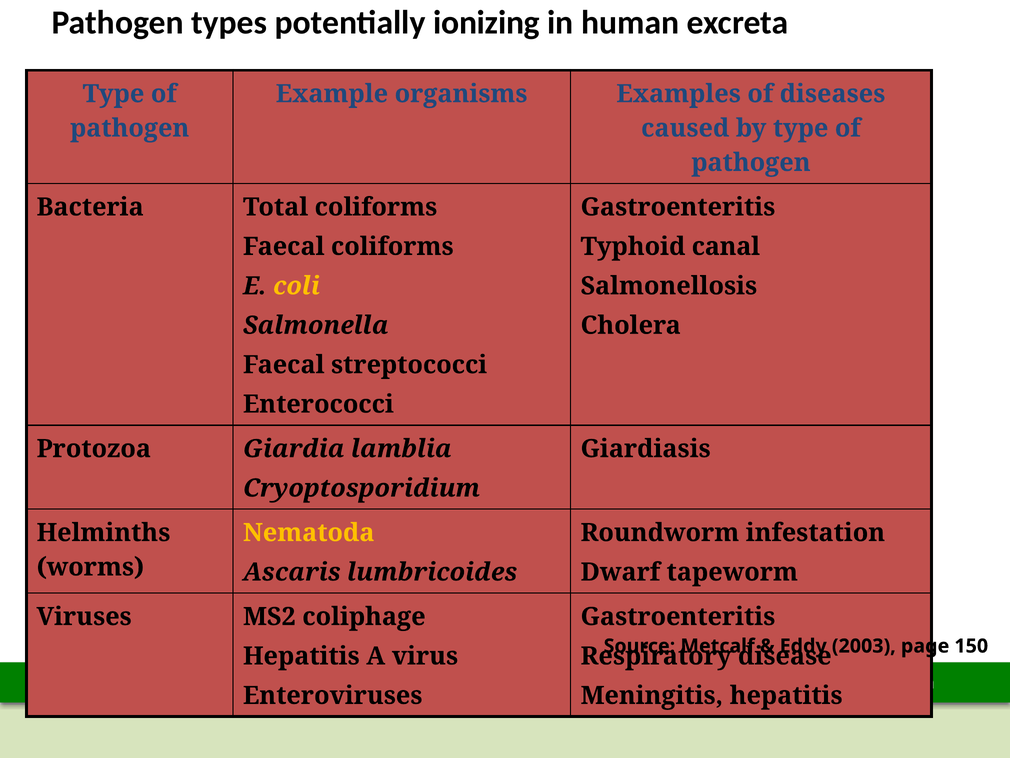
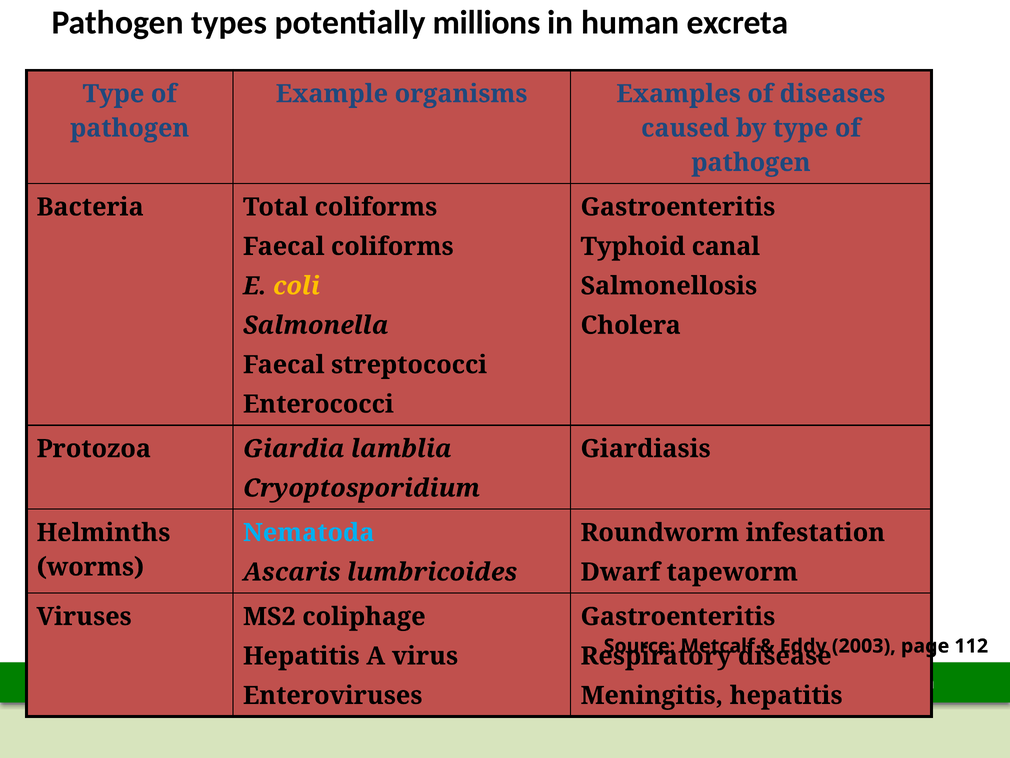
ionizing: ionizing -> millions (487, 23)
Nematoda colour: yellow -> light blue (309, 532)
150: 150 -> 112 (971, 646)
